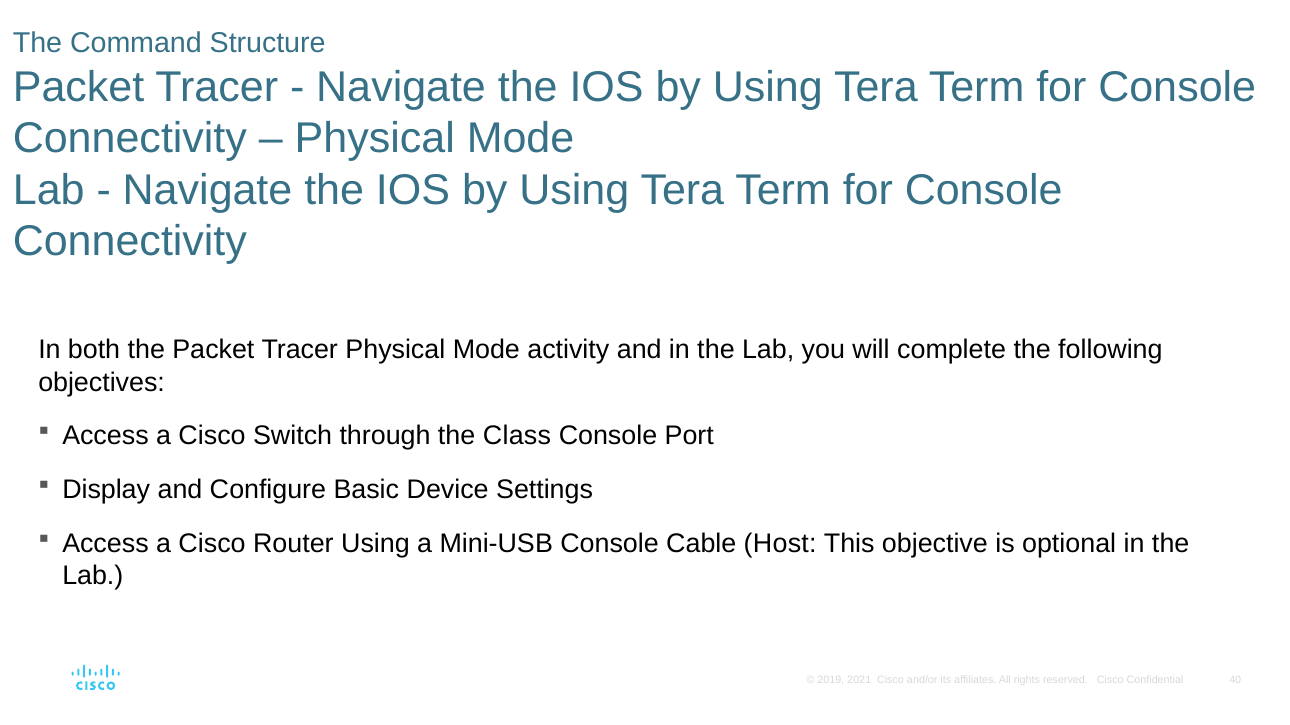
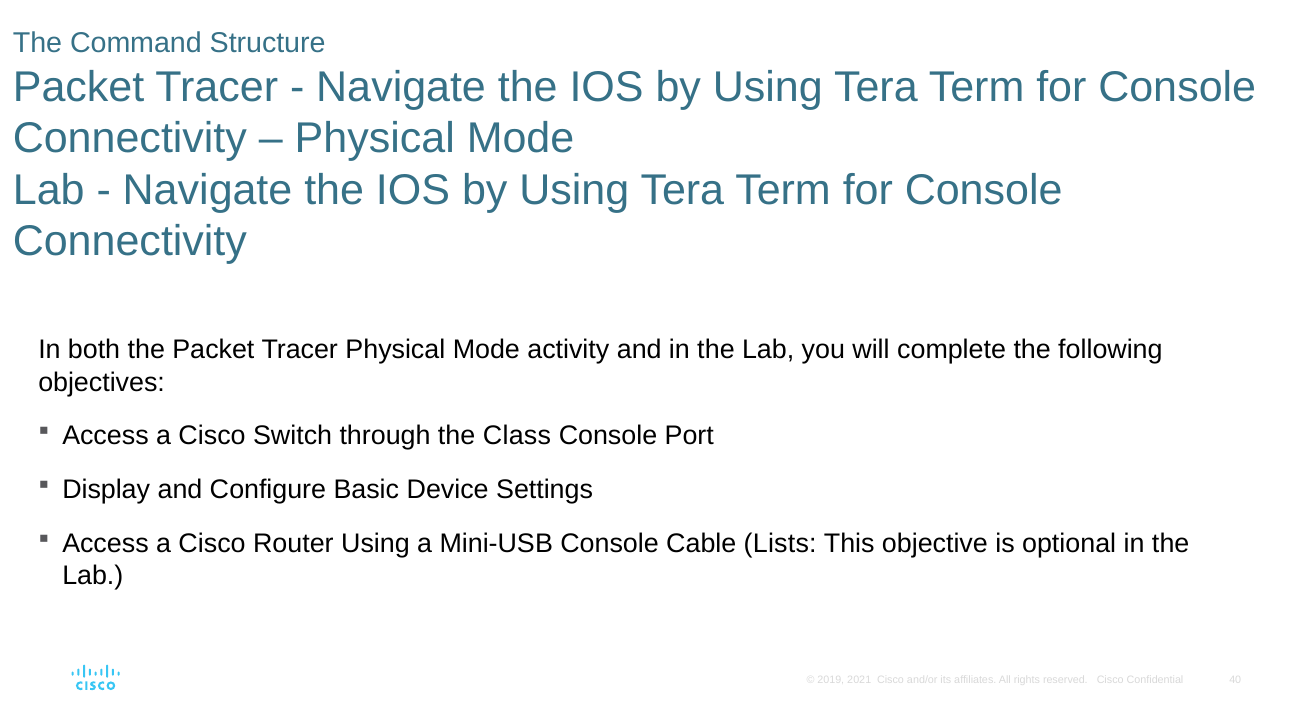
Host: Host -> Lists (780, 544)
